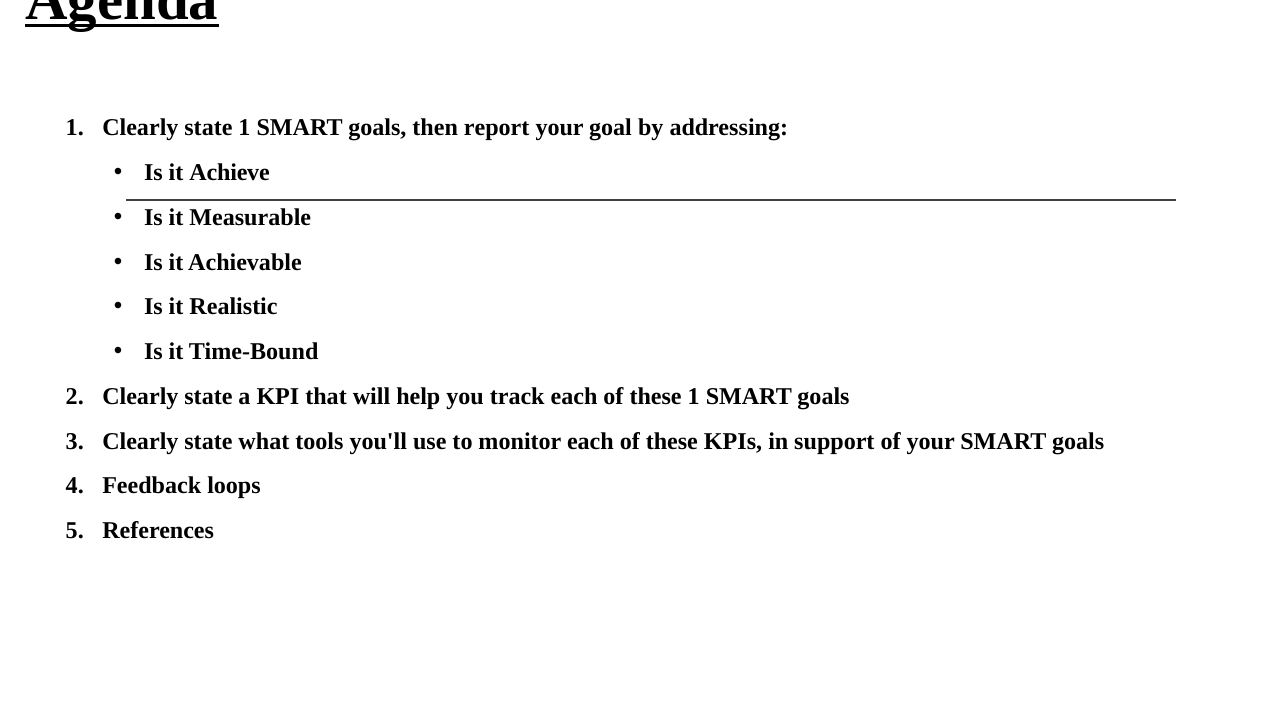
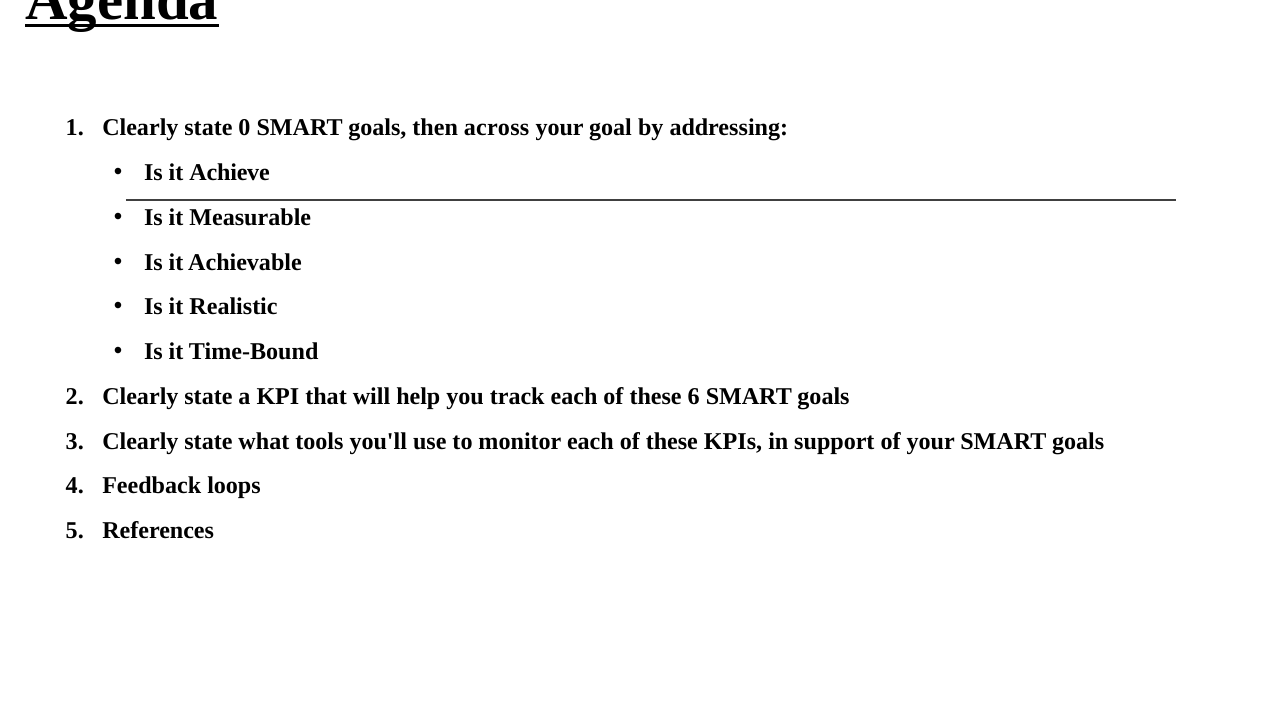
state 1: 1 -> 0 (245, 128)
report: report -> across (497, 128)
these 1: 1 -> 6 (694, 396)
